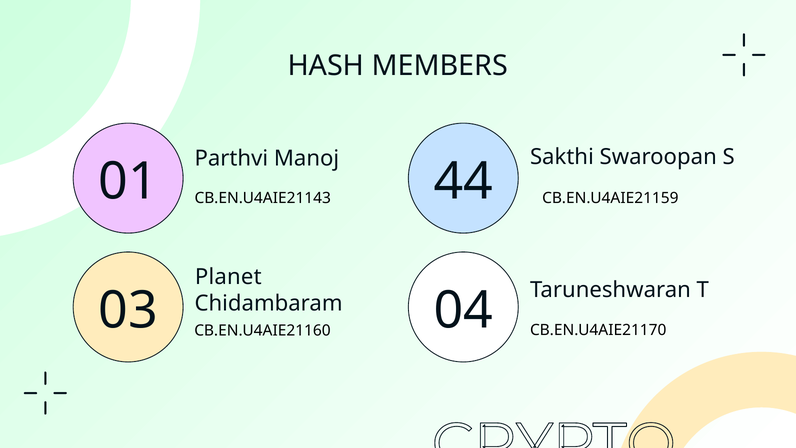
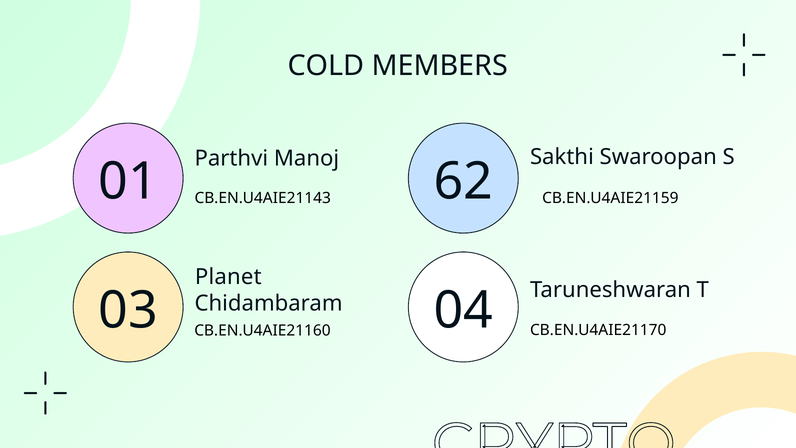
HASH: HASH -> COLD (326, 66)
44: 44 -> 62 (463, 182)
